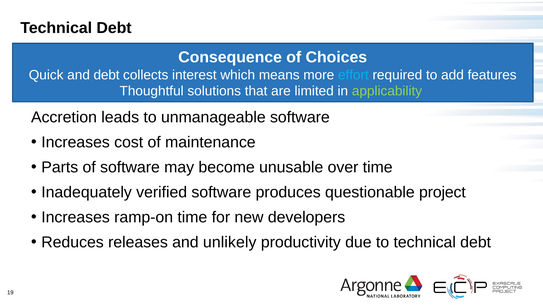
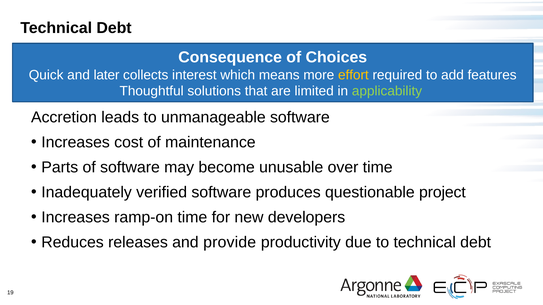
and debt: debt -> later (107, 75)
effort colour: light blue -> yellow (353, 75)
unlikely: unlikely -> provide (230, 243)
